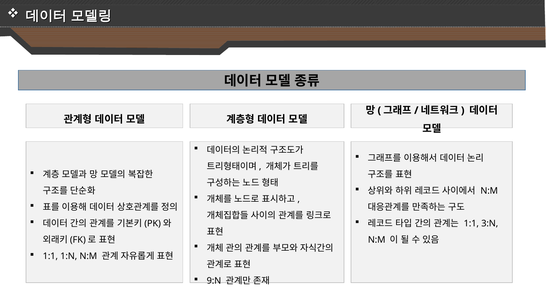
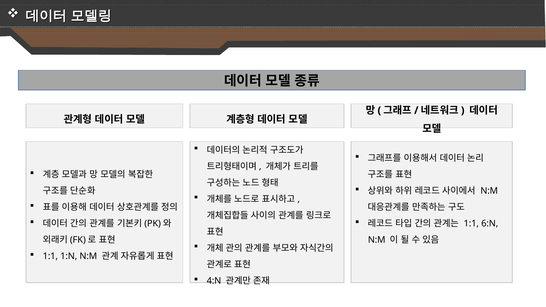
3:N: 3:N -> 6:N (490, 224)
9:N: 9:N -> 4:N (214, 281)
